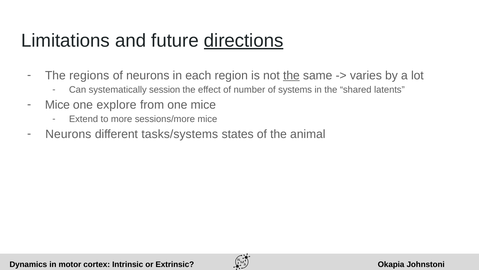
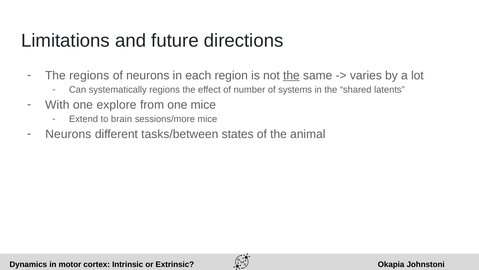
directions underline: present -> none (244, 41)
systematically session: session -> regions (165, 90)
Mice: Mice -> With (57, 105)
more: more -> brain (122, 119)
tasks/systems: tasks/systems -> tasks/between (180, 134)
